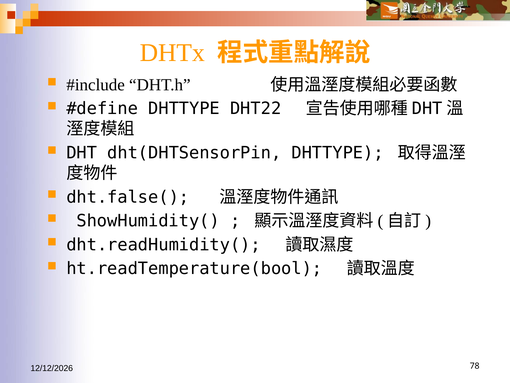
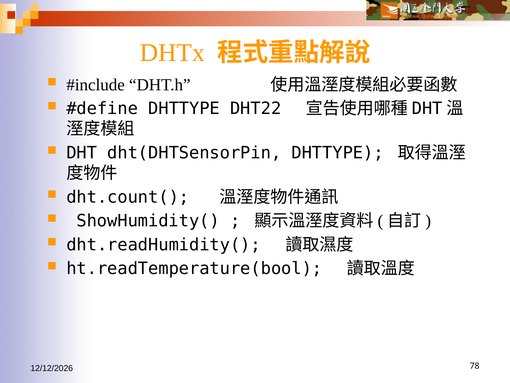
dht.false(: dht.false( -> dht.count( (128, 197)
